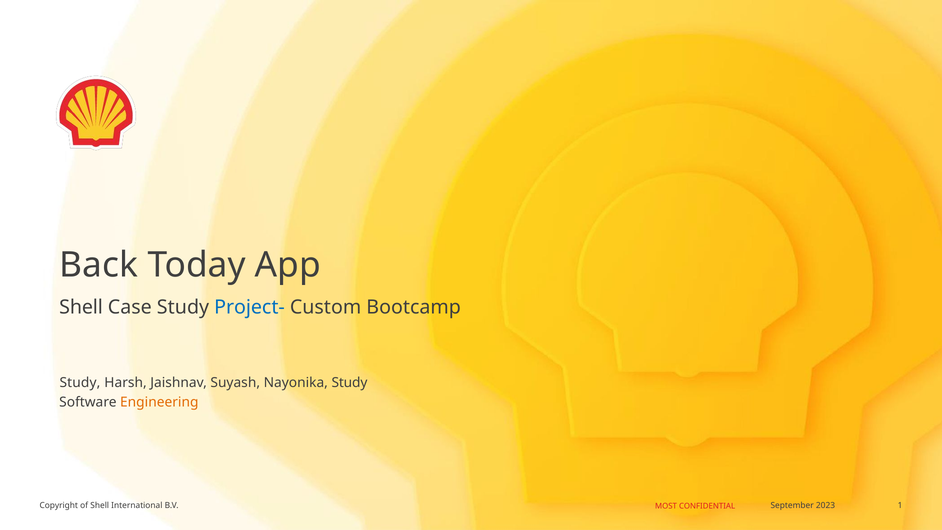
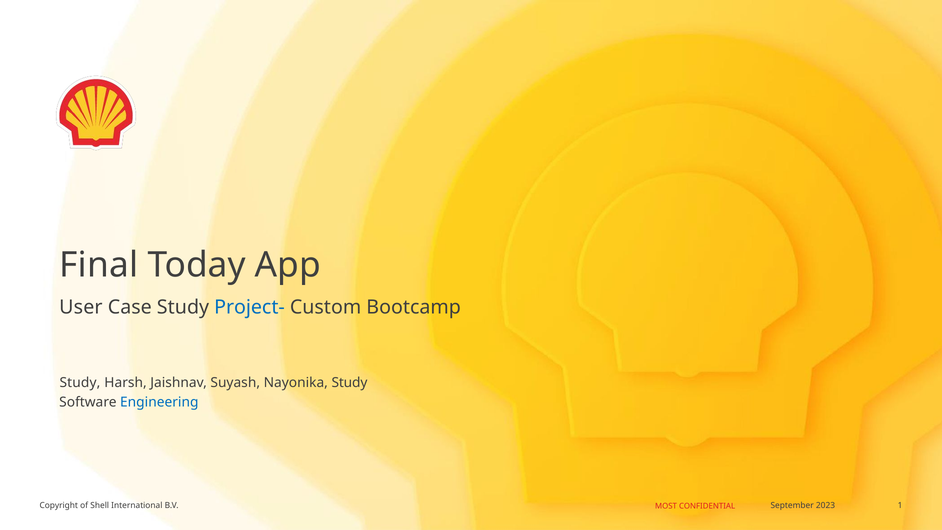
Back: Back -> Final (99, 265)
Shell: Shell -> User (81, 307)
Engineering colour: orange -> blue (159, 402)
